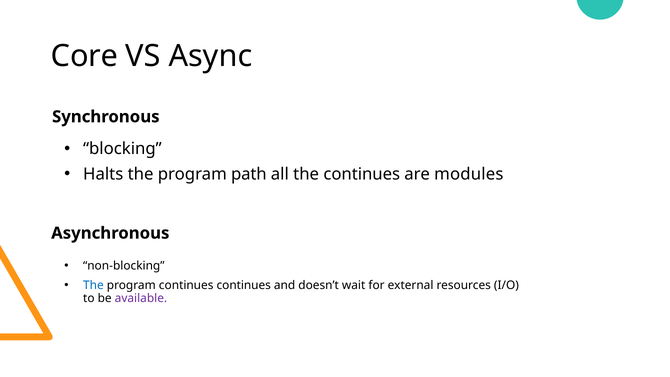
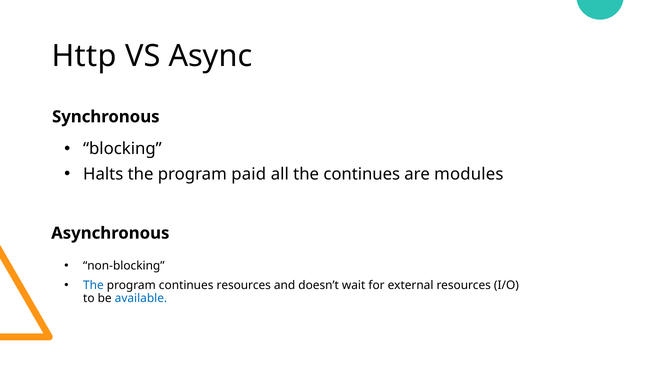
Core: Core -> Http (84, 56)
path: path -> paid (249, 174)
continues continues: continues -> resources (244, 285)
available colour: purple -> blue (141, 298)
